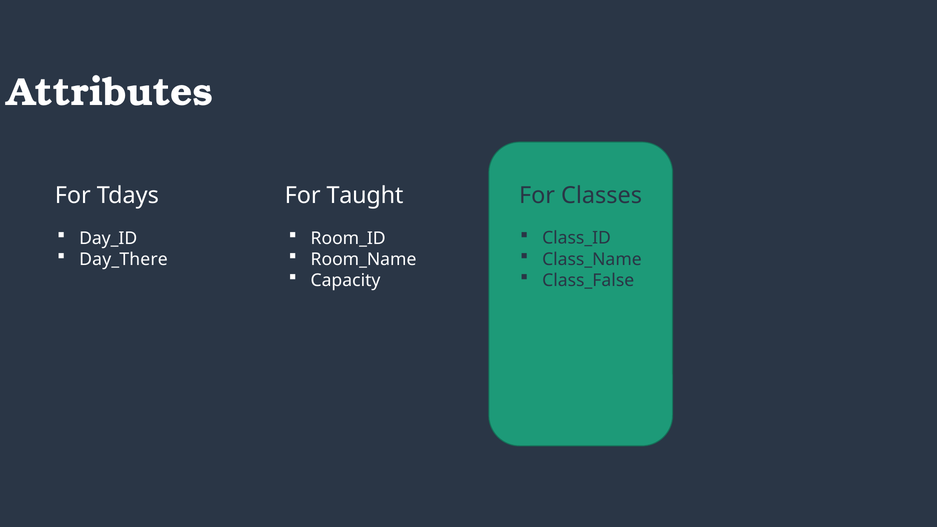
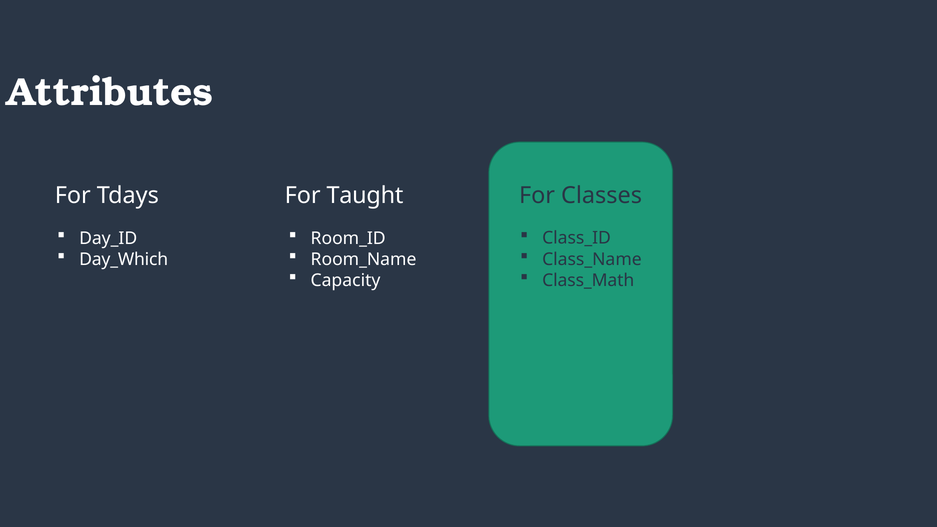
Day_There: Day_There -> Day_Which (124, 259)
Class_False: Class_False -> Class_Math (588, 280)
